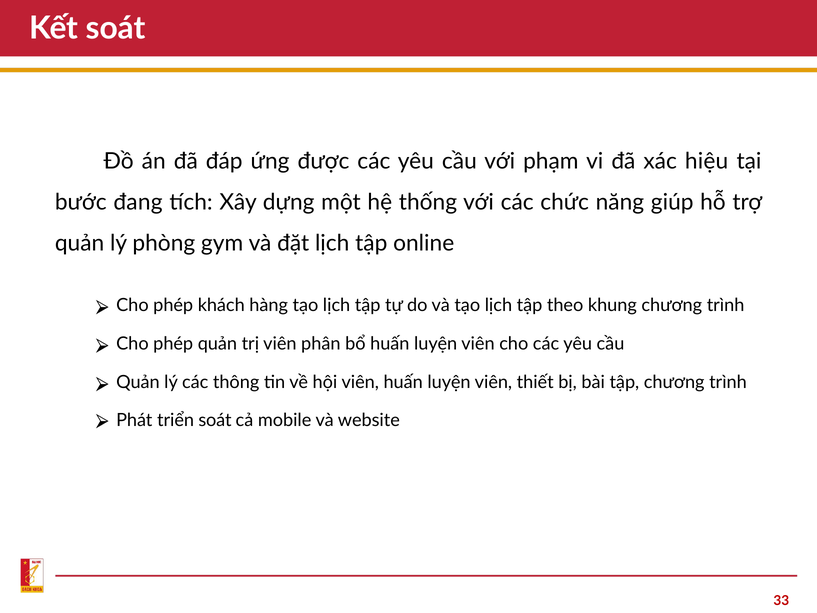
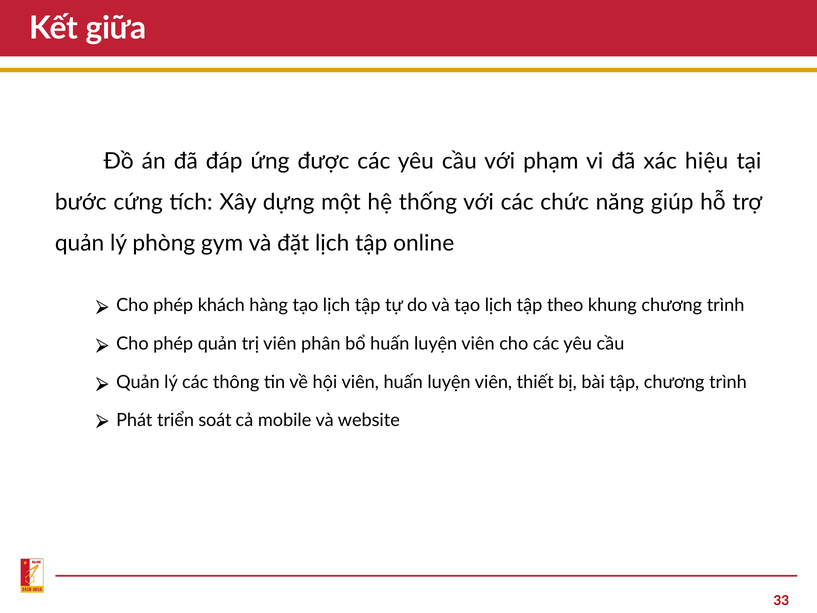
Kết soát: soát -> giữa (116, 28)
đang: đang -> cứng (138, 202)
